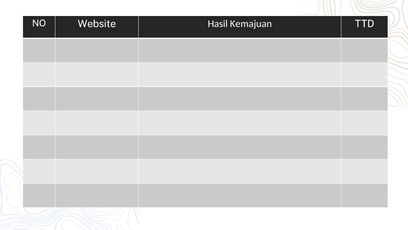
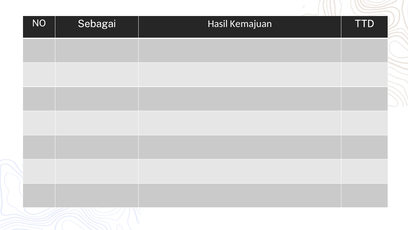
Website: Website -> Sebagai (97, 24)
